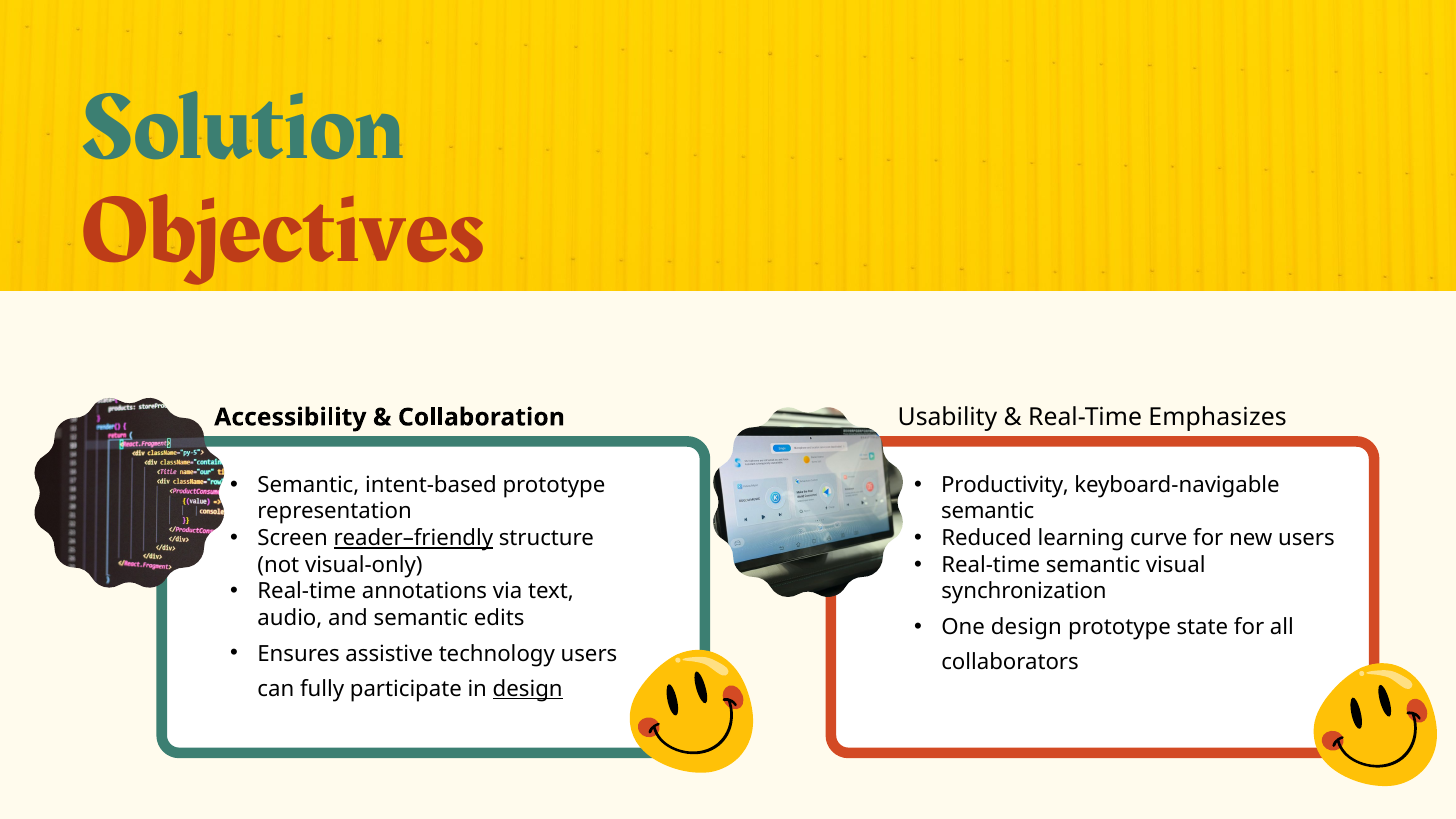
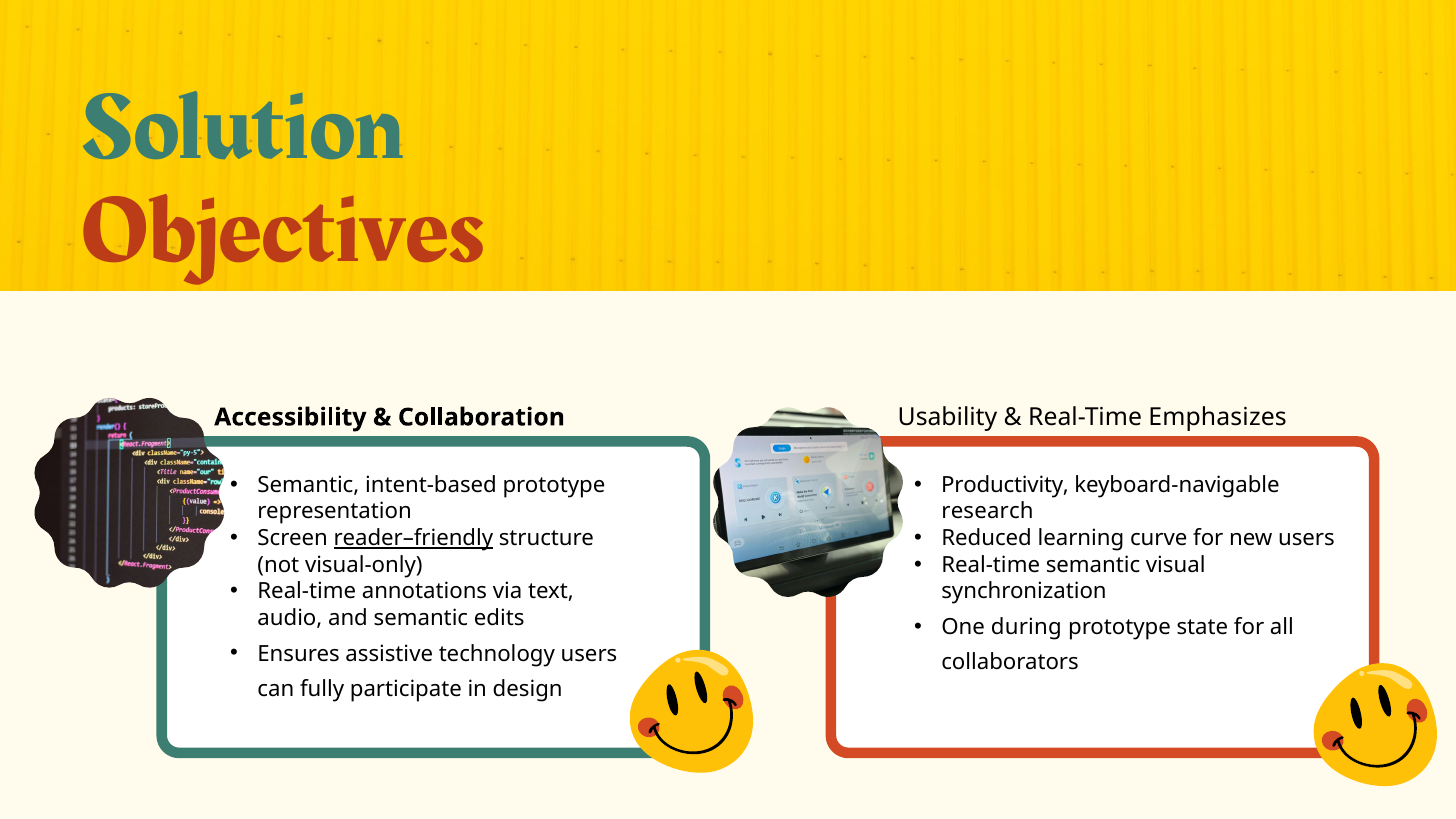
semantic: semantic -> research (988, 512)
One design: design -> during (1026, 627)
design underline: present -> none (528, 689)
